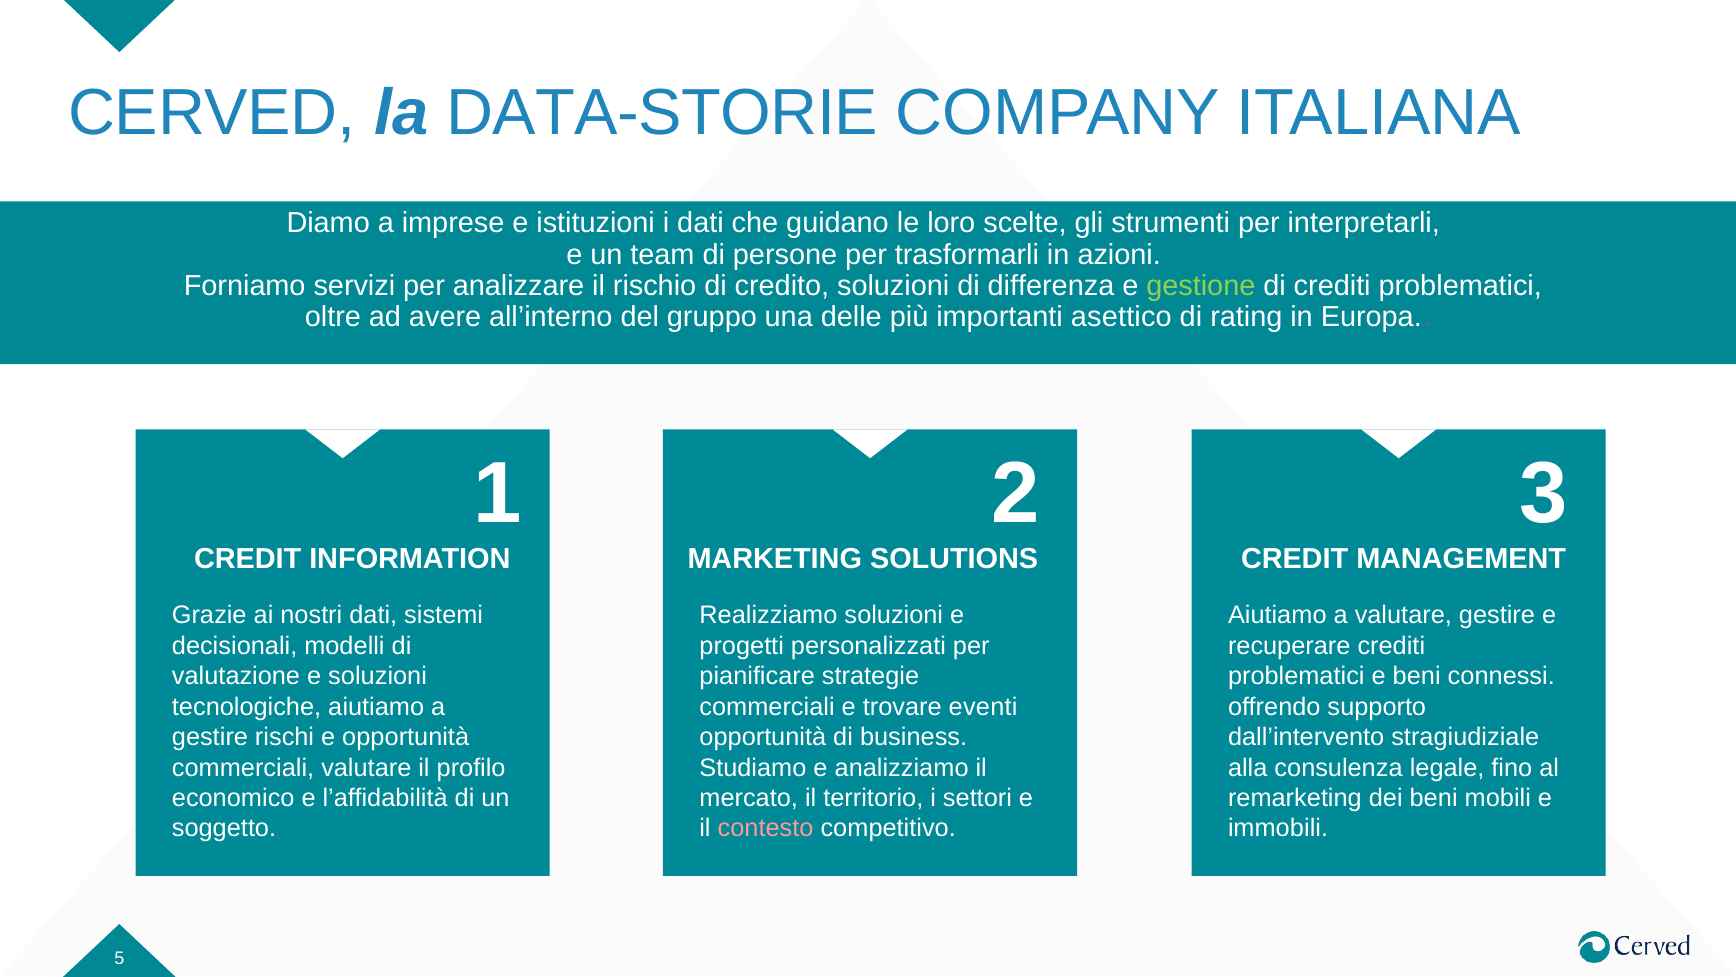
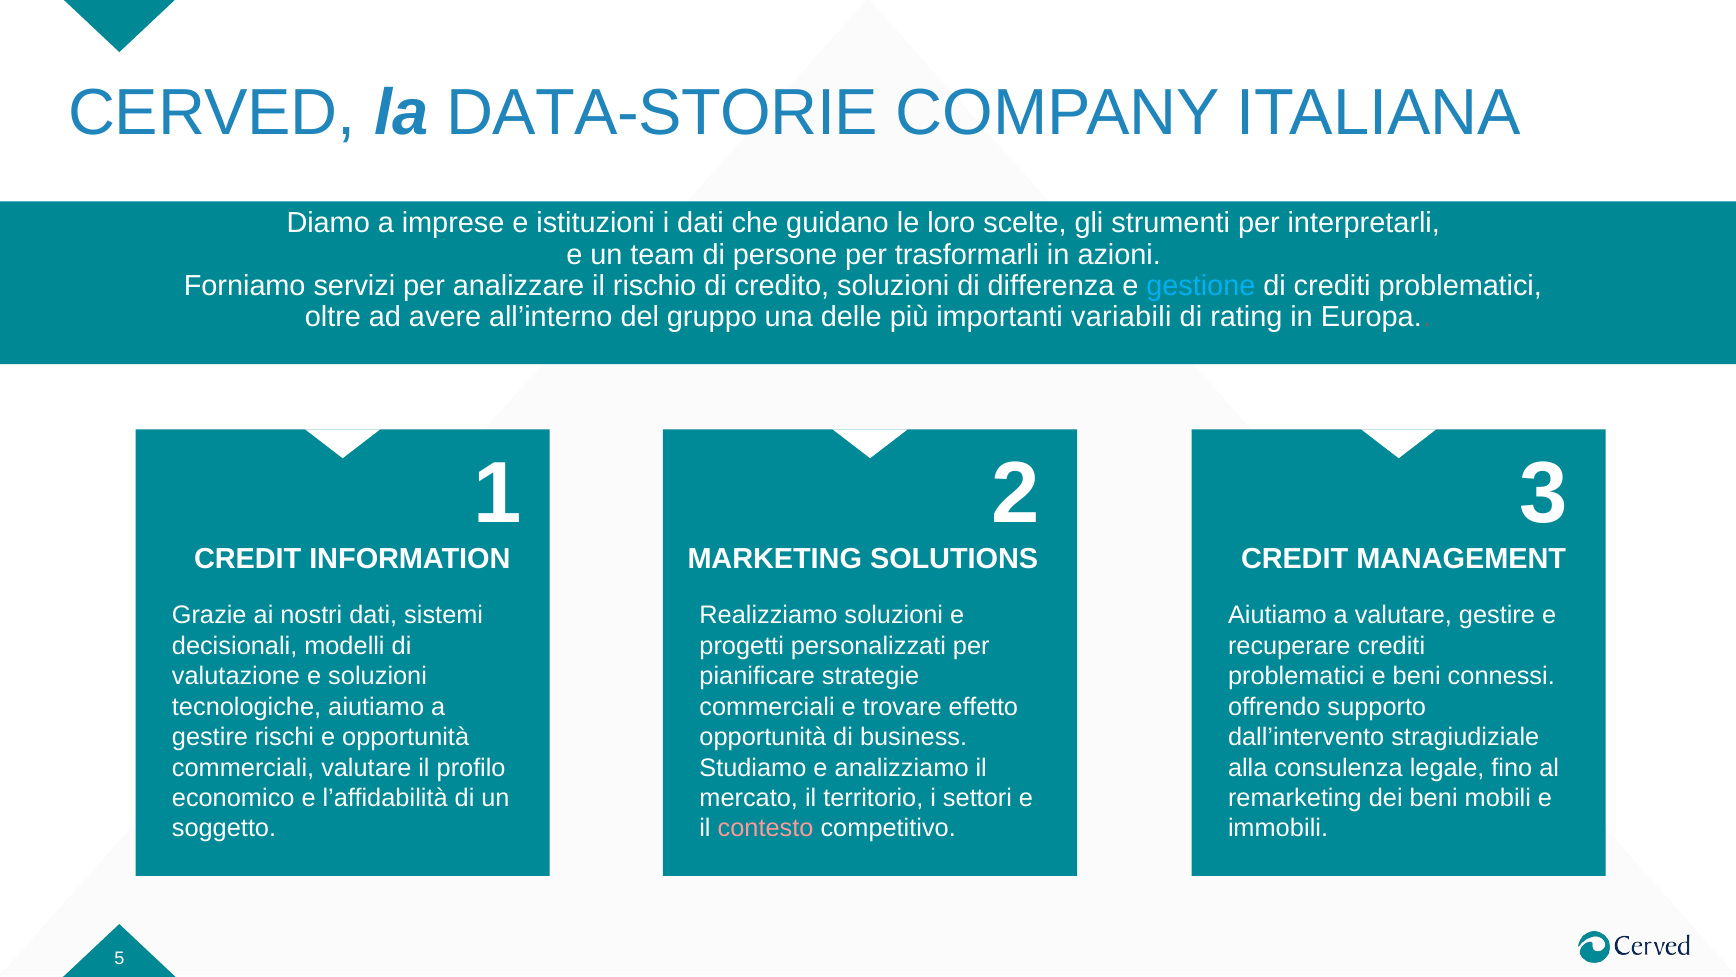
gestione colour: light green -> light blue (1201, 286)
asettico: asettico -> variabili (1121, 317)
eventi: eventi -> effetto (983, 706)
